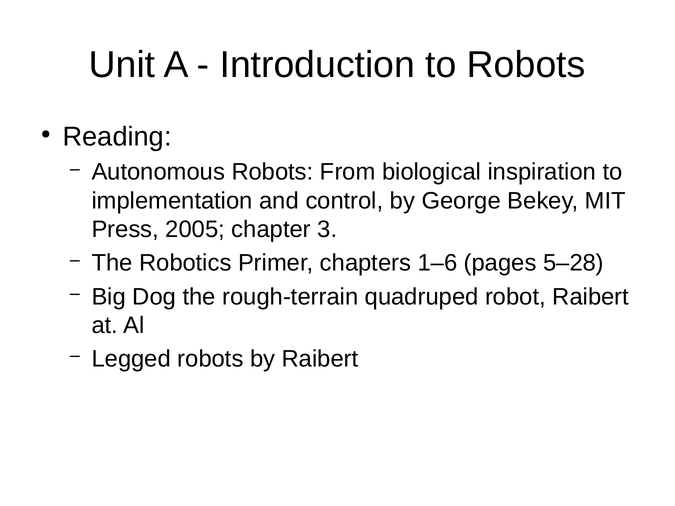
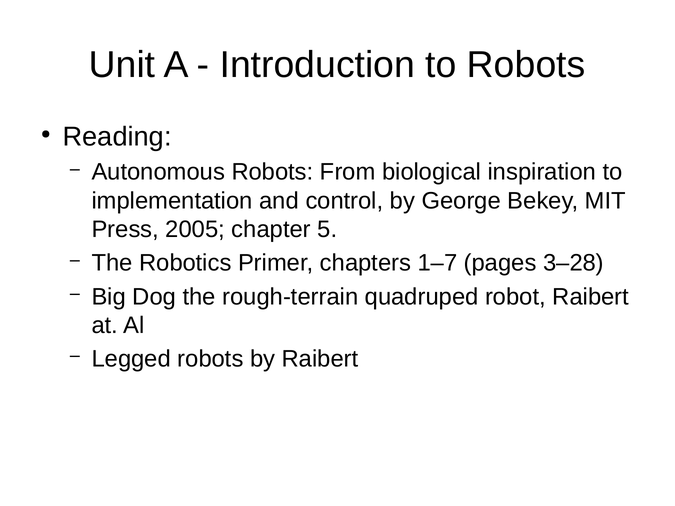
3: 3 -> 5 (327, 229)
1–6: 1–6 -> 1–7 (437, 263)
5–28: 5–28 -> 3–28 (573, 263)
